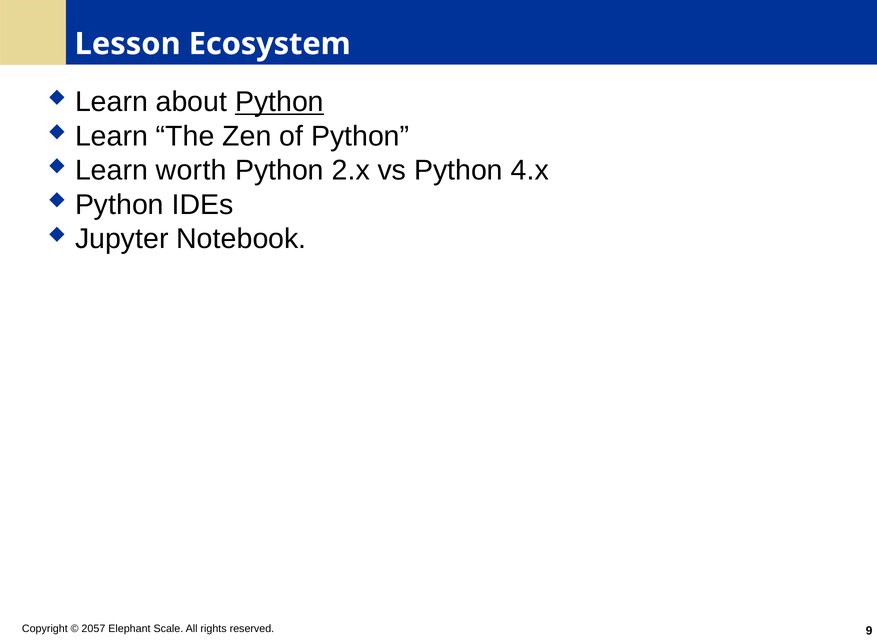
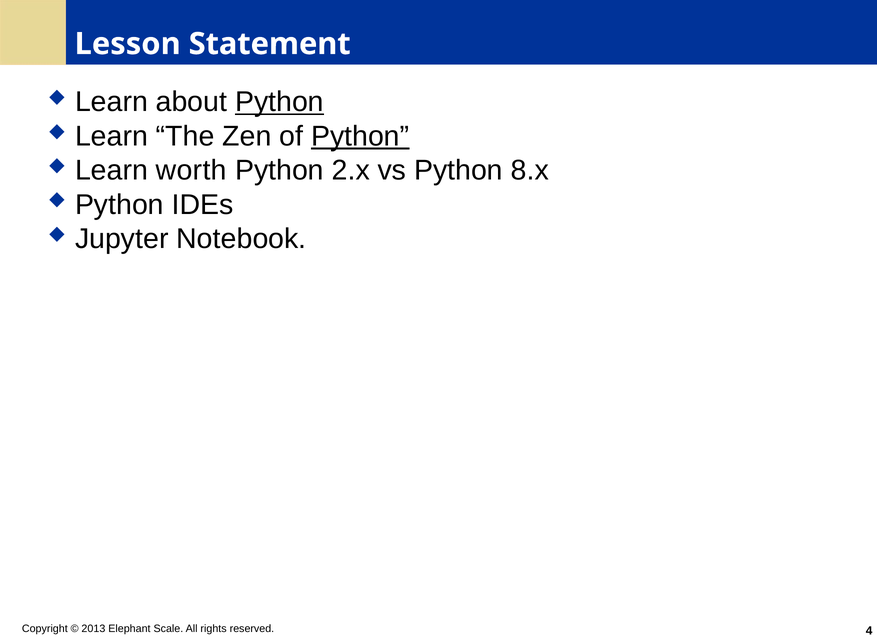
Ecosystem: Ecosystem -> Statement (270, 44)
Python underline: none -> present (360, 136)
4.x: 4.x -> 8.x (530, 170)
2057: 2057 -> 2013 (93, 628)
9: 9 -> 4 (869, 630)
